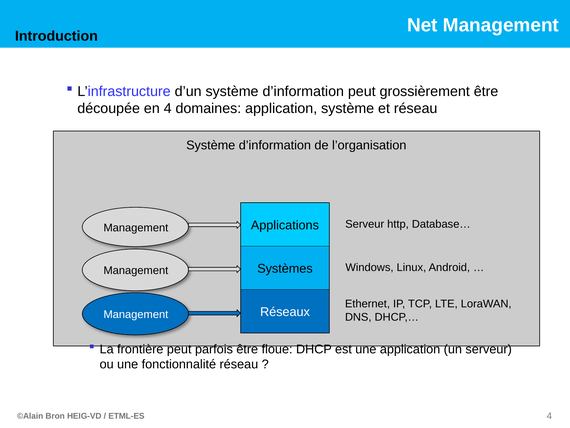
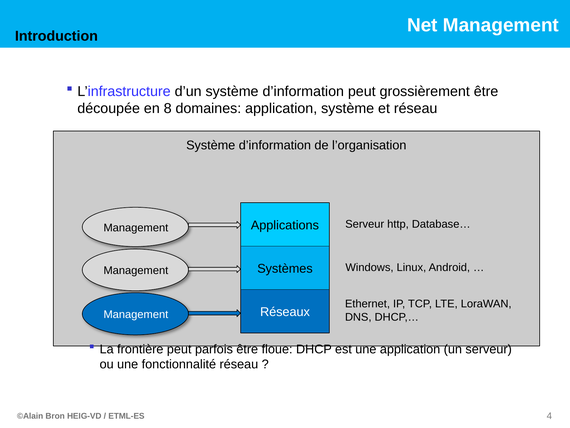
en 4: 4 -> 8 (168, 108)
